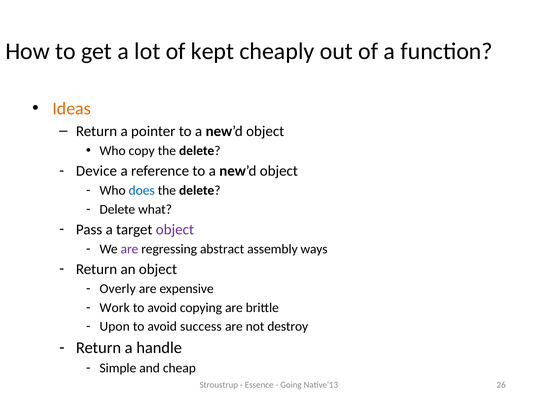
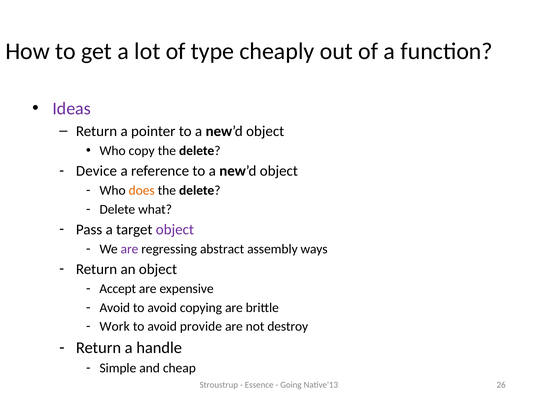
kept: kept -> type (213, 51)
Ideas colour: orange -> purple (72, 109)
does colour: blue -> orange (142, 191)
Overly: Overly -> Accept (118, 289)
Work: Work -> Avoid (115, 308)
Upon: Upon -> Work (115, 327)
success: success -> provide (201, 327)
